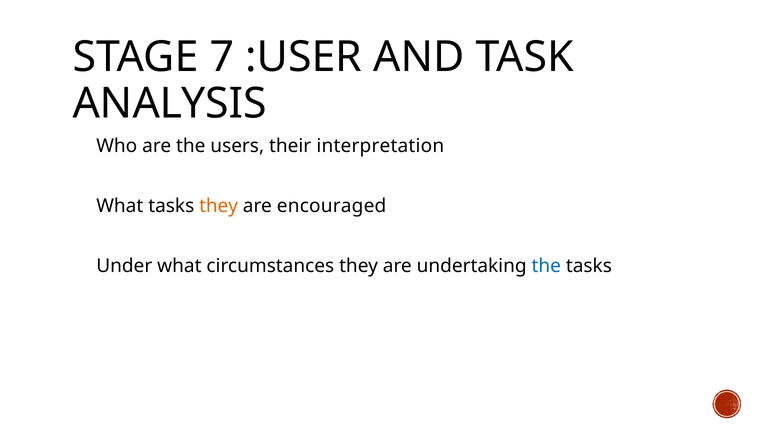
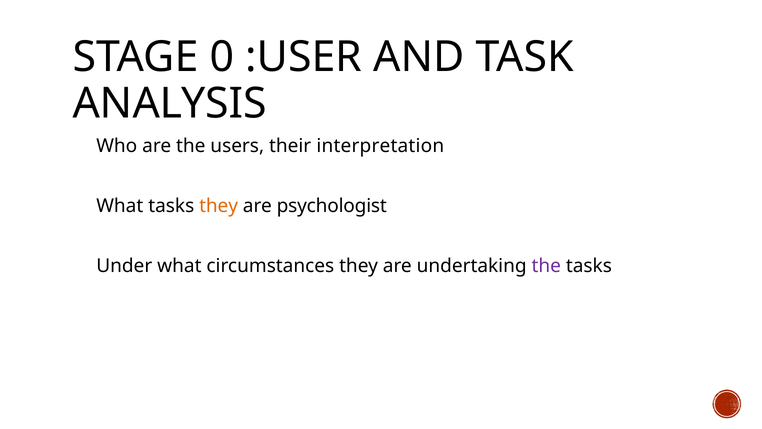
7: 7 -> 0 (222, 57)
encouraged: encouraged -> psychologist (332, 206)
the colour: blue -> purple (546, 266)
